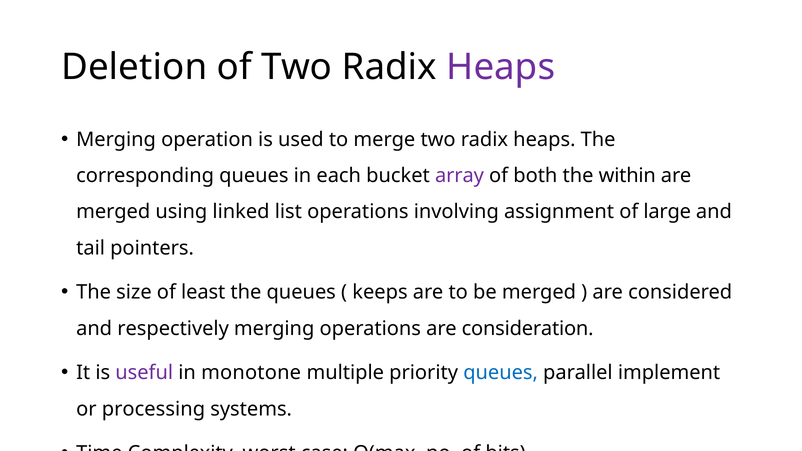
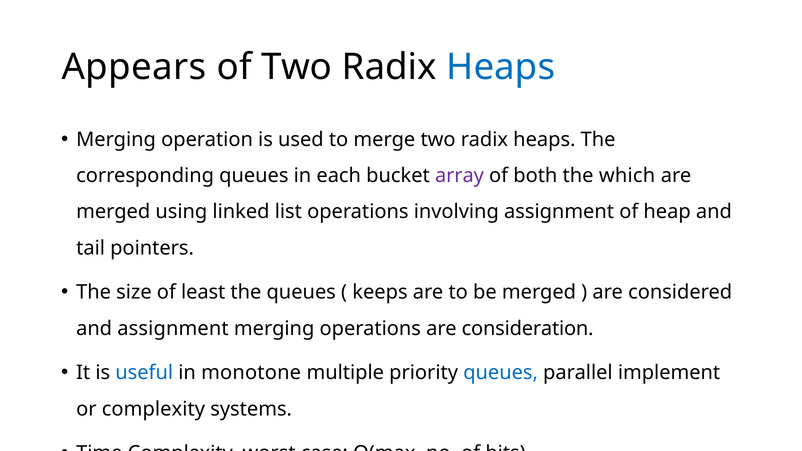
Deletion: Deletion -> Appears (134, 67)
Heaps colour: purple -> blue (501, 67)
within: within -> which (627, 176)
large: large -> heap (667, 212)
and respectively: respectively -> assignment (173, 328)
useful colour: purple -> blue (144, 373)
or processing: processing -> complexity (153, 409)
